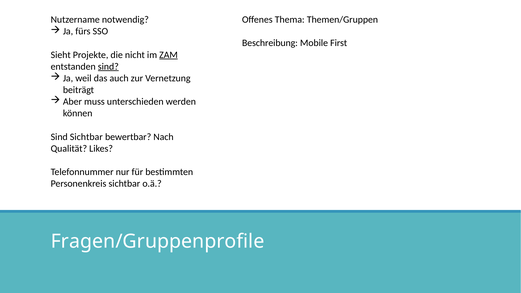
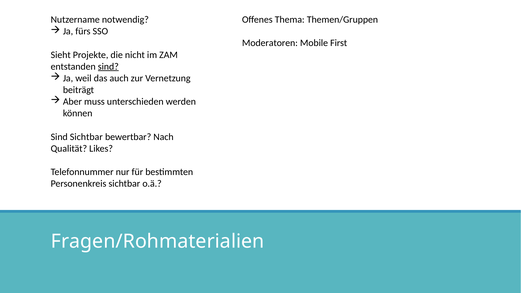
Beschreibung: Beschreibung -> Moderatoren (270, 43)
ZAM underline: present -> none (168, 55)
Fragen/Gruppenprofile: Fragen/Gruppenprofile -> Fragen/Rohmaterialien (158, 242)
